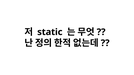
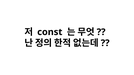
static: static -> const (50, 32)
